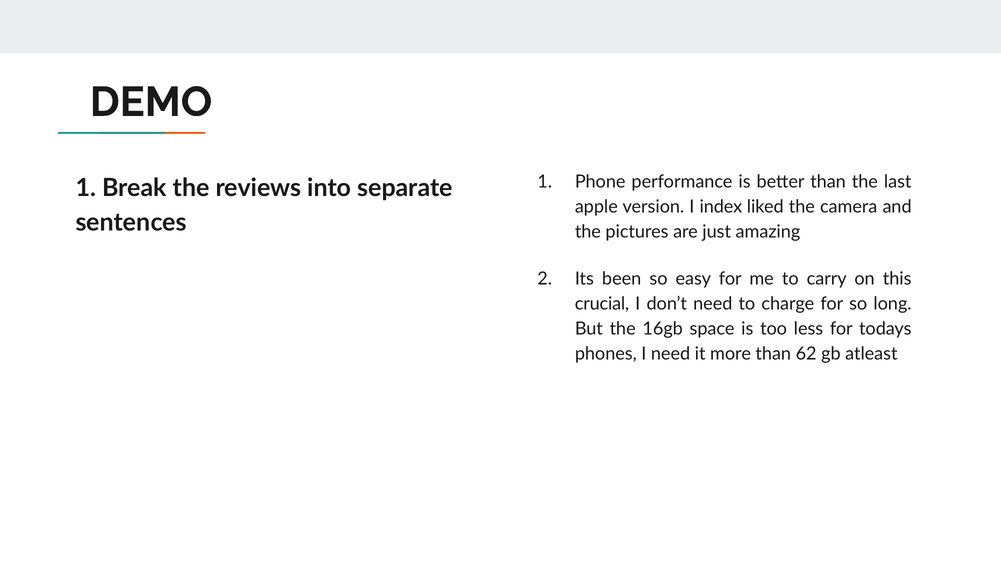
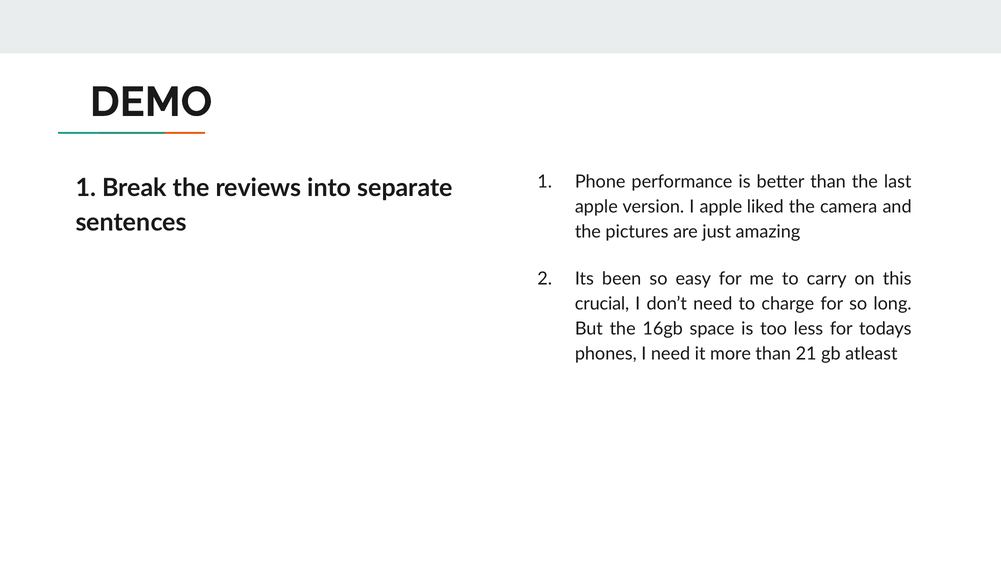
I index: index -> apple (721, 207)
62: 62 -> 21 (806, 354)
